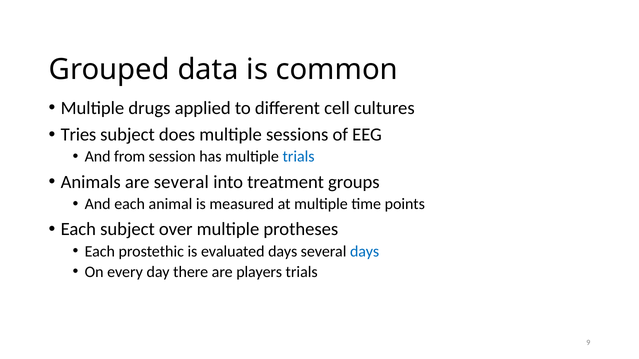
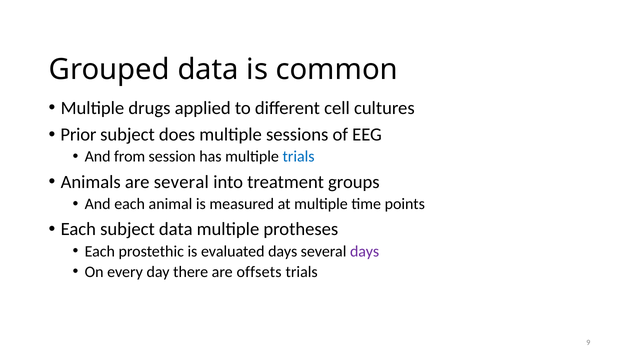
Tries: Tries -> Prior (78, 135)
subject over: over -> data (176, 230)
days colour: blue -> purple (365, 252)
players: players -> offsets (259, 272)
